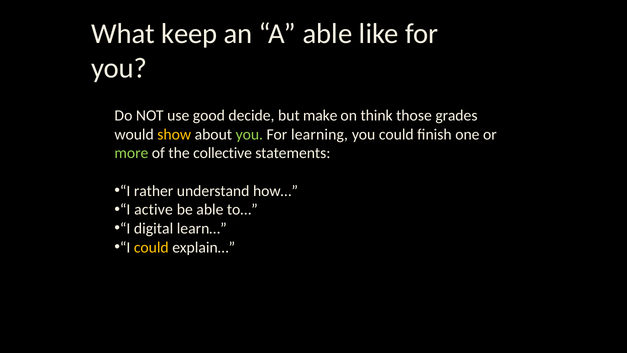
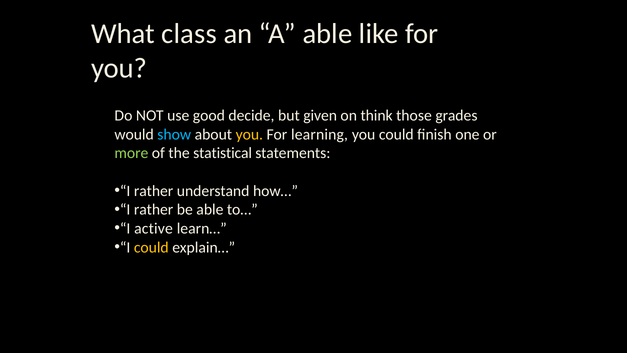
keep: keep -> class (189, 34)
make: make -> given (320, 116)
show colour: yellow -> light blue (174, 134)
you colour: light green -> yellow (249, 134)
collective: collective -> statistical (223, 153)
active: active -> rather (154, 210)
digital: digital -> active (153, 228)
